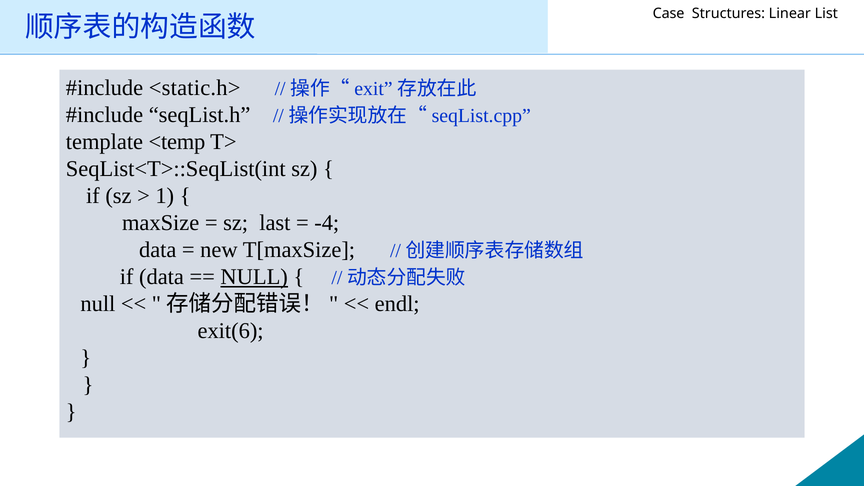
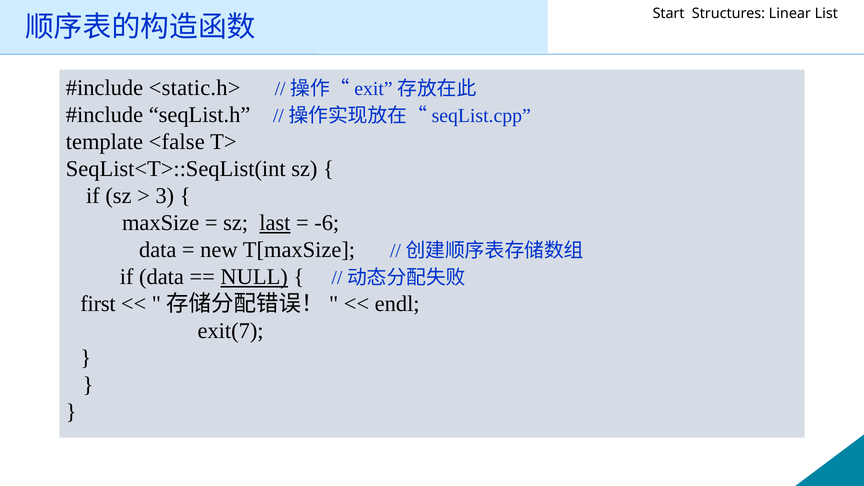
Case: Case -> Start (669, 13)
<temp: <temp -> <false (177, 142)
1: 1 -> 3 (165, 196)
last underline: none -> present (275, 223)
-4: -4 -> -6 (327, 223)
null: null -> first (98, 304)
exit(6: exit(6 -> exit(7 (231, 331)
